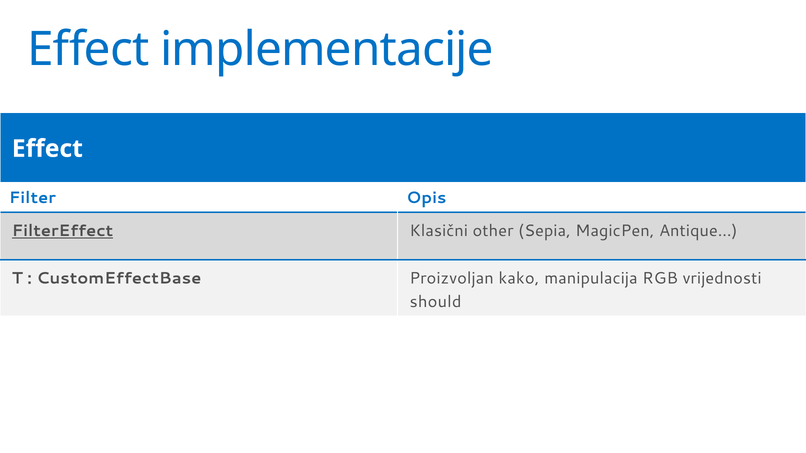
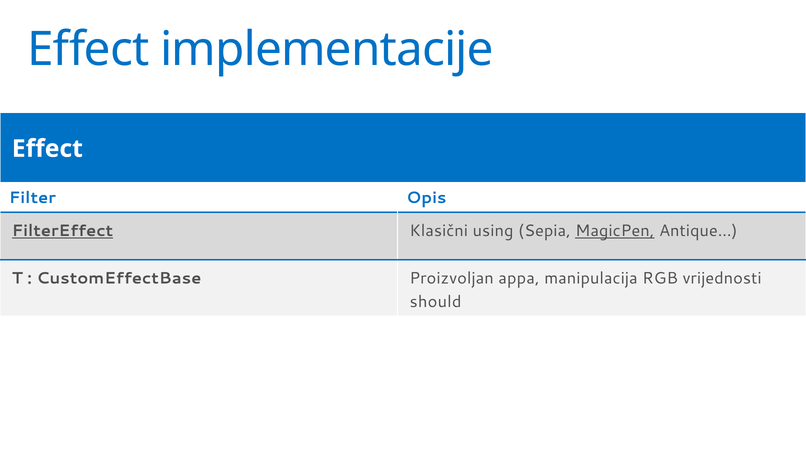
other: other -> using (493, 231)
MagicPen underline: none -> present (615, 231)
kako: kako -> appa (519, 279)
